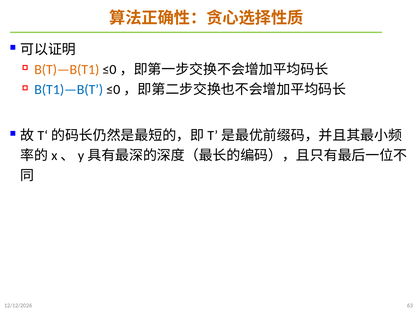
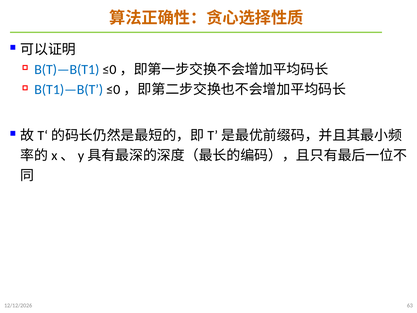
B(T)—B(T1 colour: orange -> blue (67, 70)
